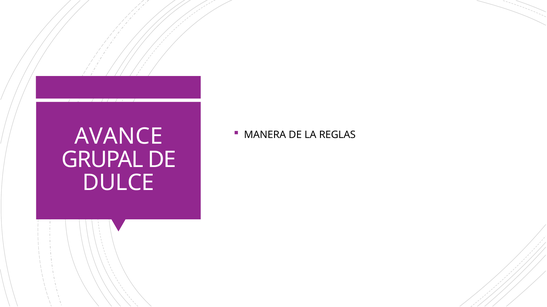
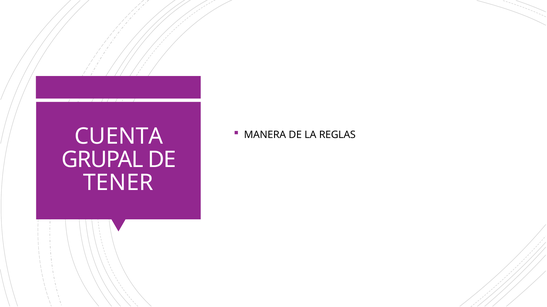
AVANCE: AVANCE -> CUENTA (119, 137)
DULCE: DULCE -> TENER (118, 183)
